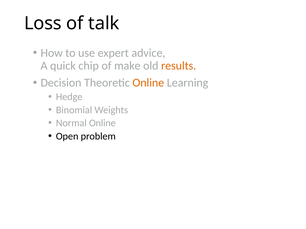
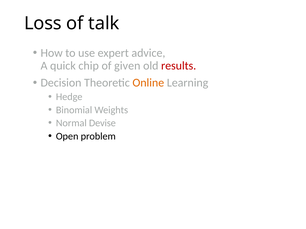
make: make -> given (127, 66)
results colour: orange -> red (179, 66)
Normal Online: Online -> Devise (102, 123)
